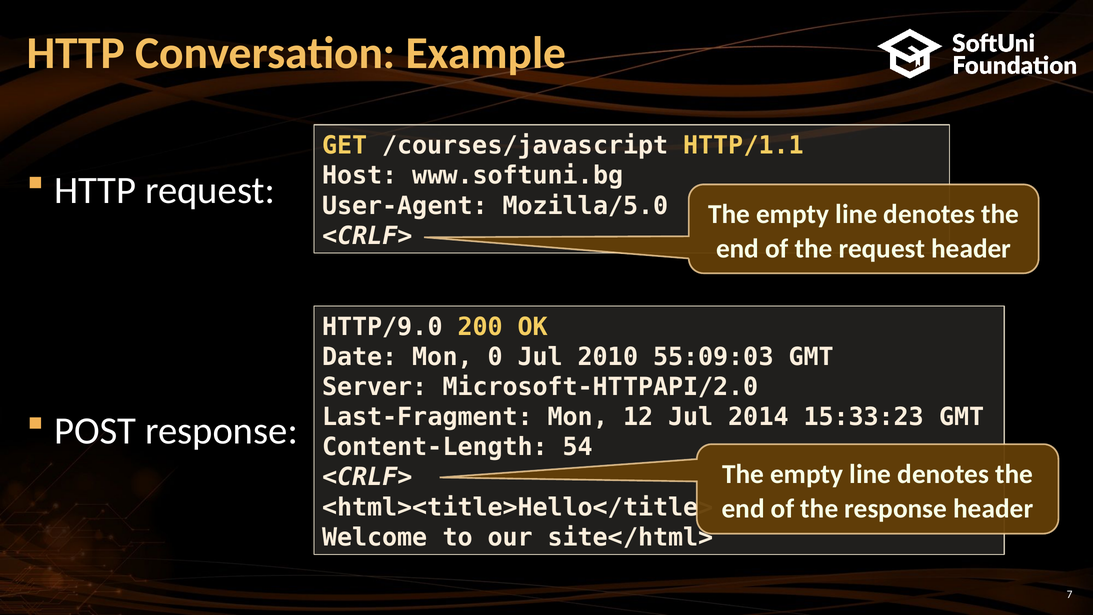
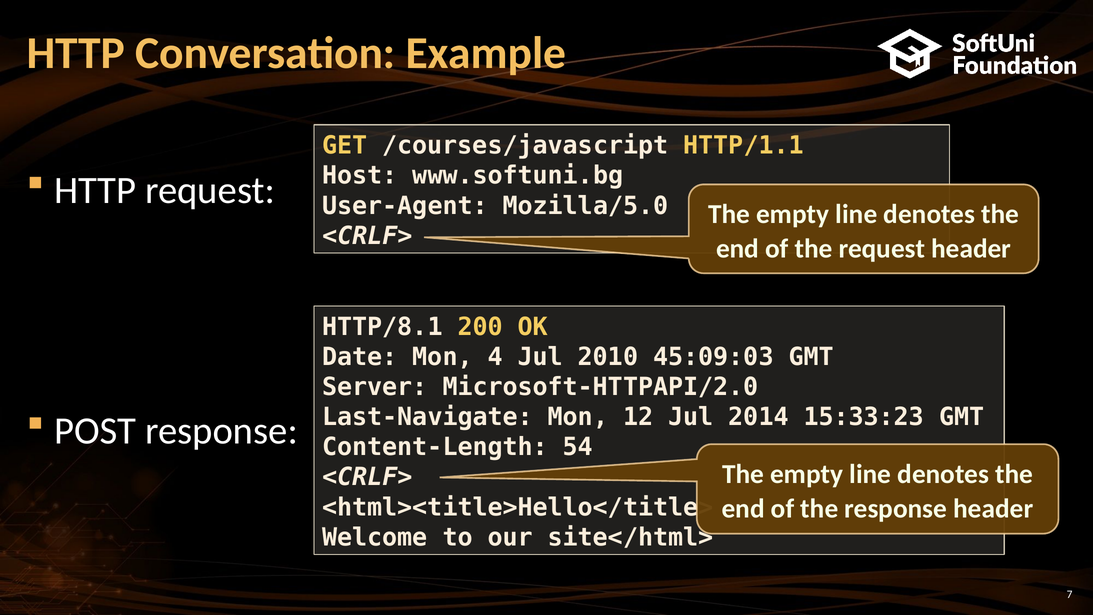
HTTP/9.0: HTTP/9.0 -> HTTP/8.1 (382, 327)
0: 0 -> 4 (495, 357)
55:09:03: 55:09:03 -> 45:09:03 (713, 357)
Last-Fragment: Last-Fragment -> Last-Navigate (428, 417)
